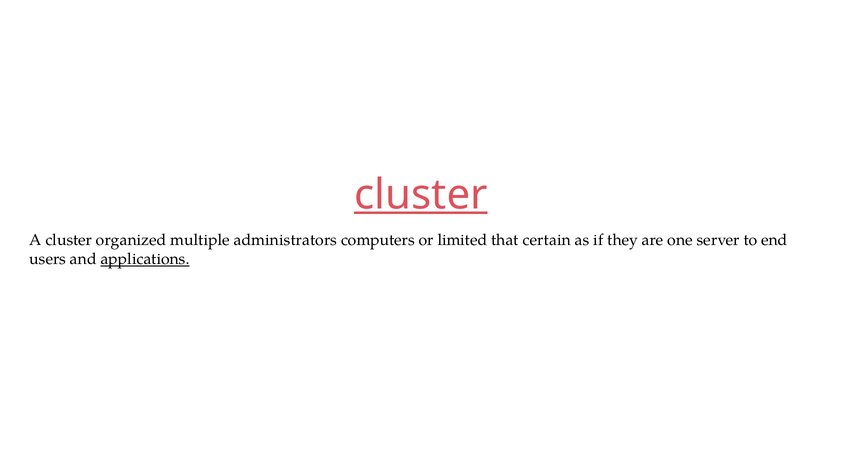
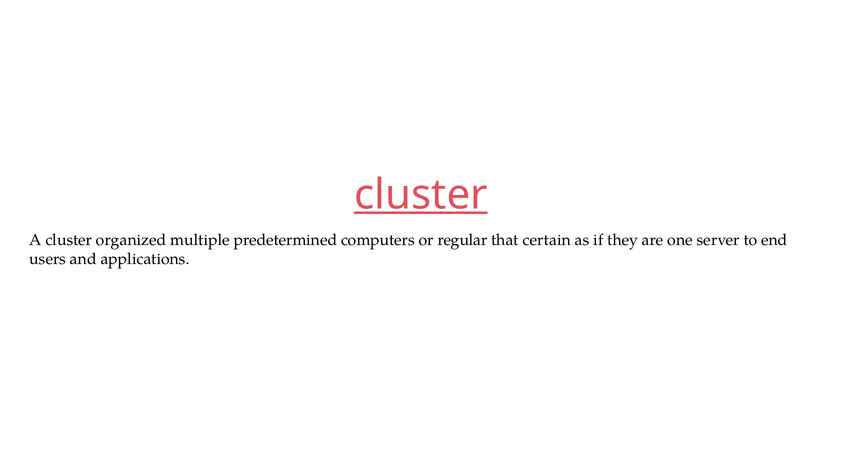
administrators: administrators -> predetermined (285, 240)
limited: limited -> regular (462, 240)
applications underline: present -> none (145, 259)
